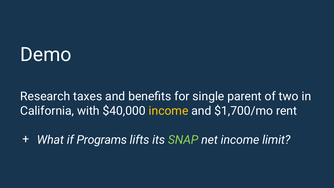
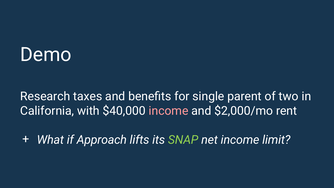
income colour: yellow -> pink (169, 111)
$1,700/mo: $1,700/mo -> $2,000/mo (244, 111)
Programs: Programs -> Approach (102, 140)
